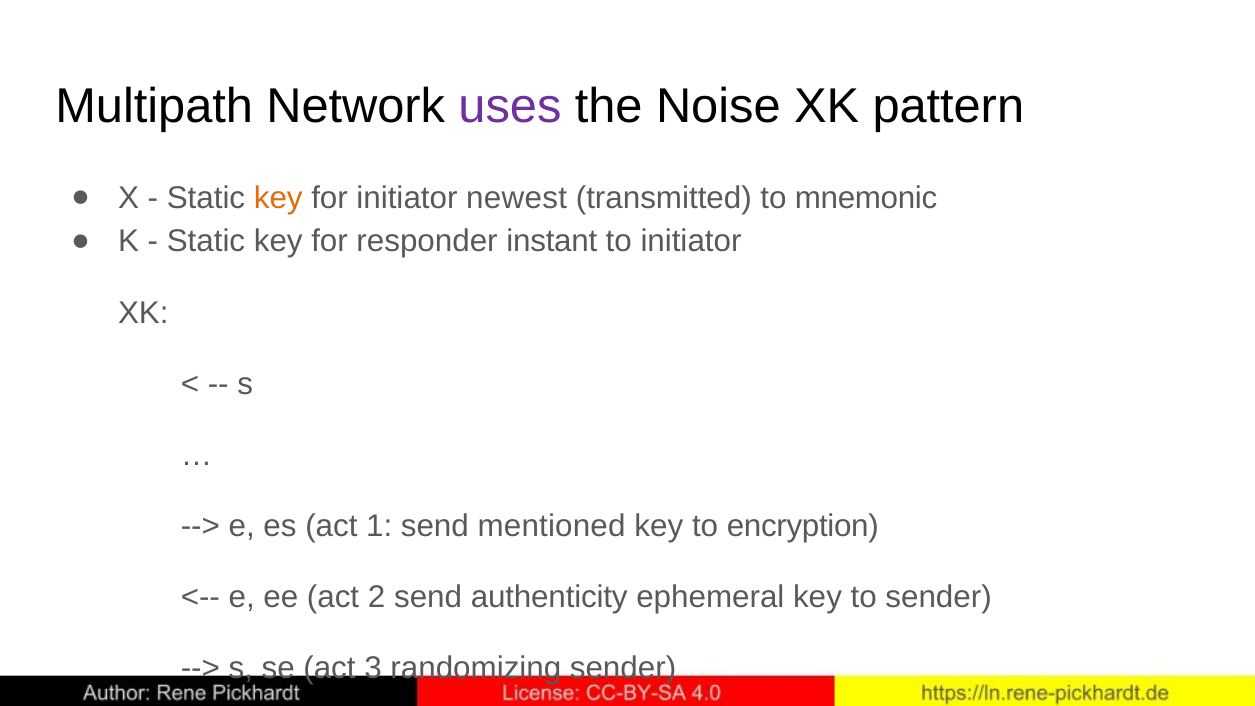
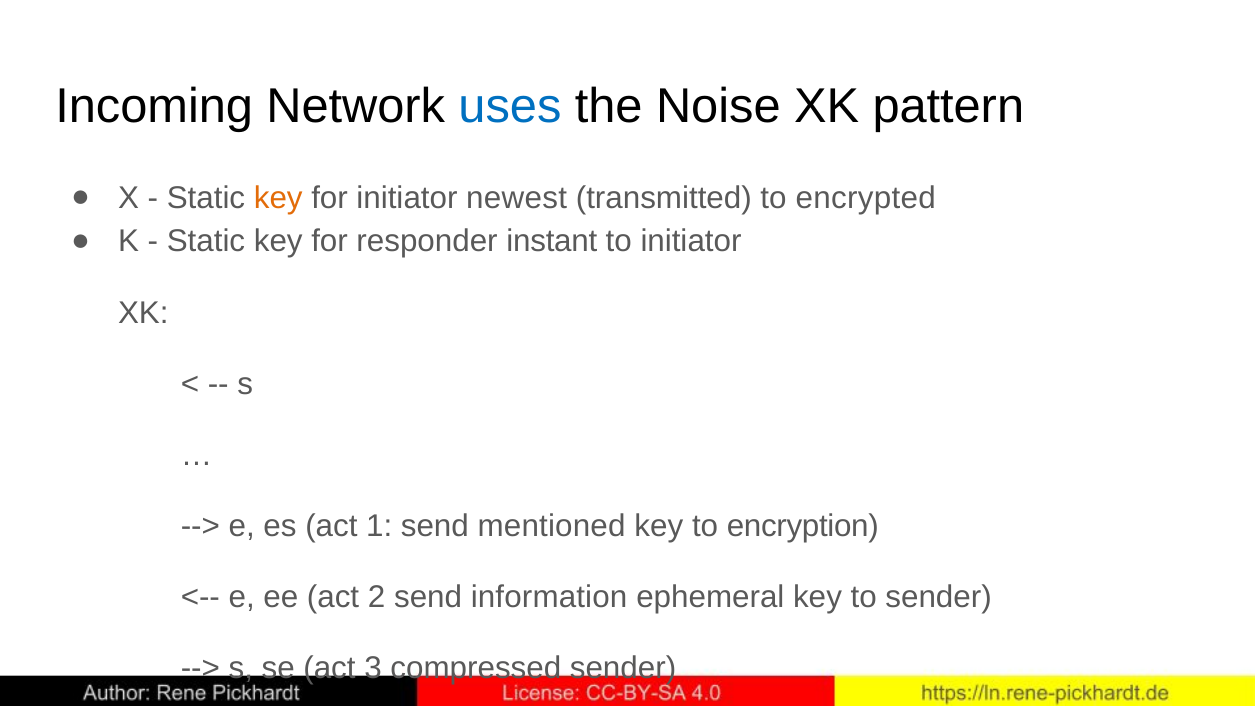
Multipath: Multipath -> Incoming (154, 106)
uses colour: purple -> blue (510, 106)
mnemonic: mnemonic -> encrypted (866, 198)
authenticity: authenticity -> information (549, 597)
randomizing: randomizing -> compressed (476, 668)
